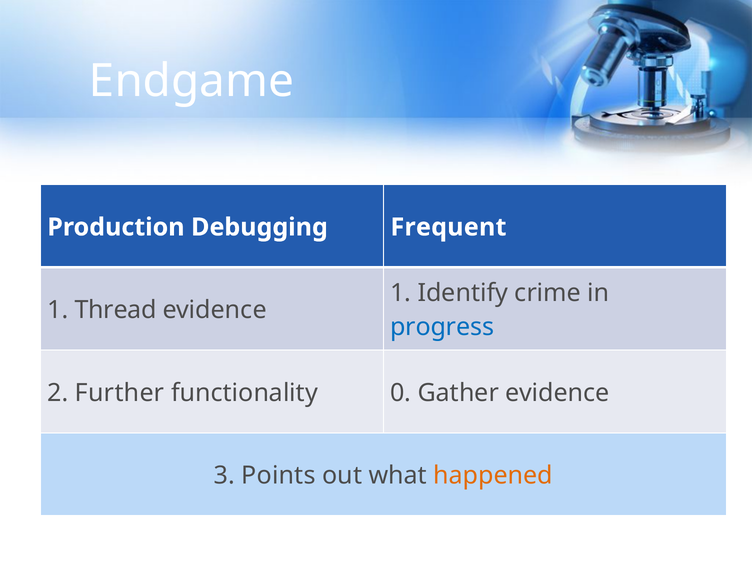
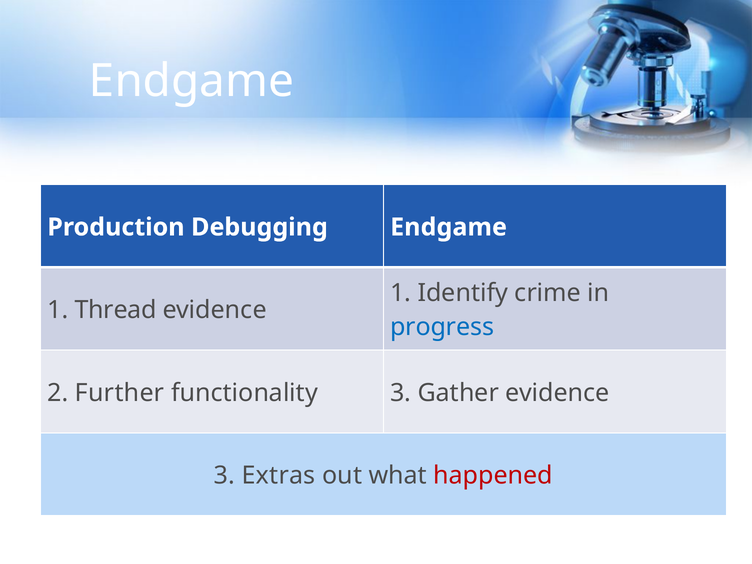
Debugging Frequent: Frequent -> Endgame (449, 227)
functionality 0: 0 -> 3 (401, 393)
Points: Points -> Extras (279, 476)
happened colour: orange -> red (493, 476)
